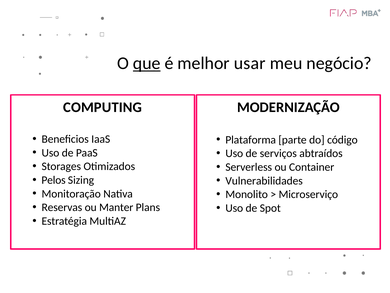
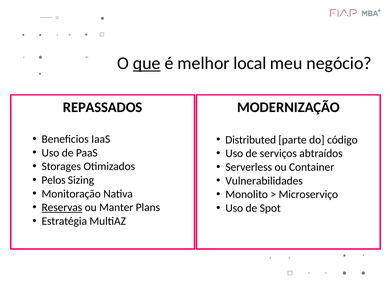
usar: usar -> local (250, 63)
COMPUTING: COMPUTING -> REPASSADOS (103, 107)
Plataforma: Plataforma -> Distributed (251, 140)
Reservas underline: none -> present (62, 207)
